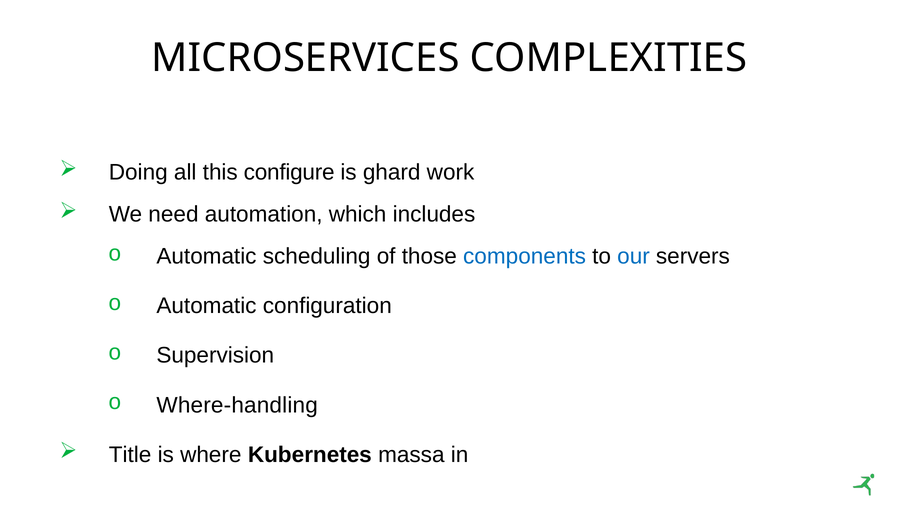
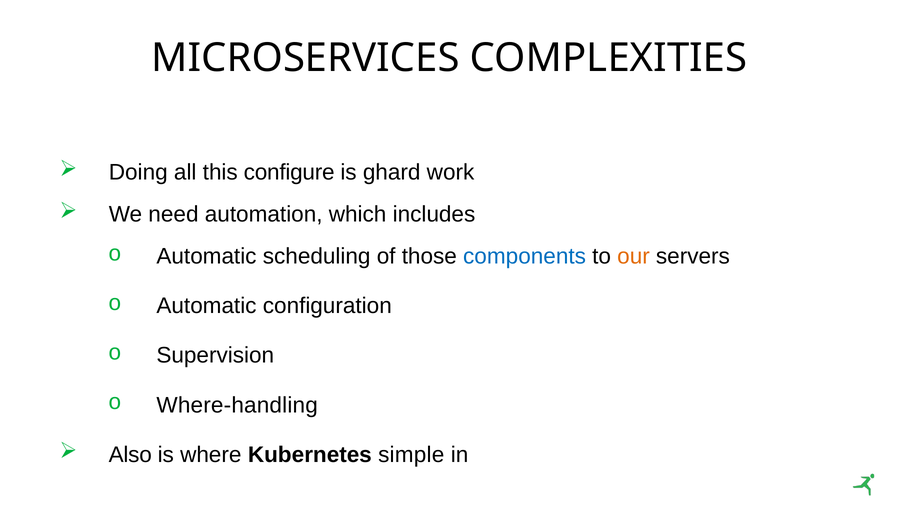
our colour: blue -> orange (634, 257)
Title: Title -> Also (130, 455)
massa: massa -> simple (411, 455)
